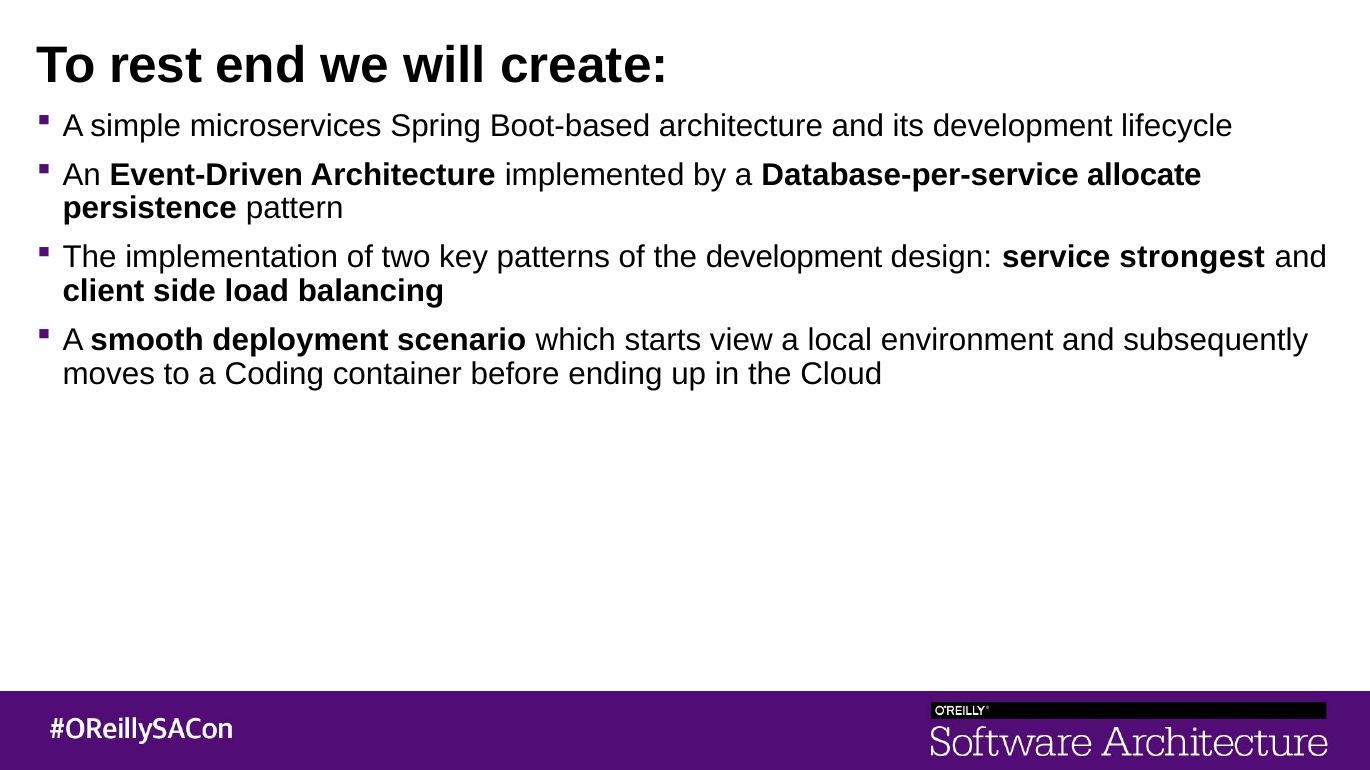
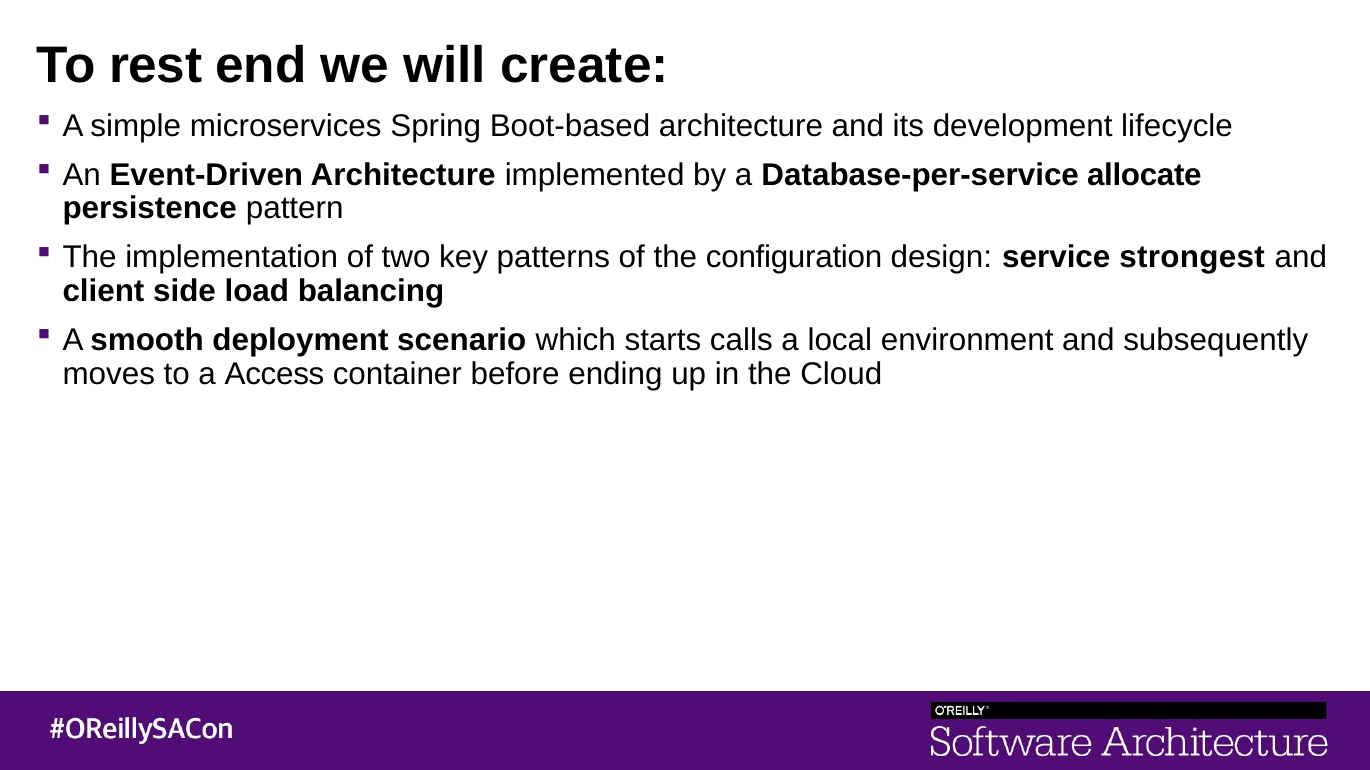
the development: development -> configuration (794, 258)
view: view -> calls (741, 340)
Coding: Coding -> Access (275, 374)
